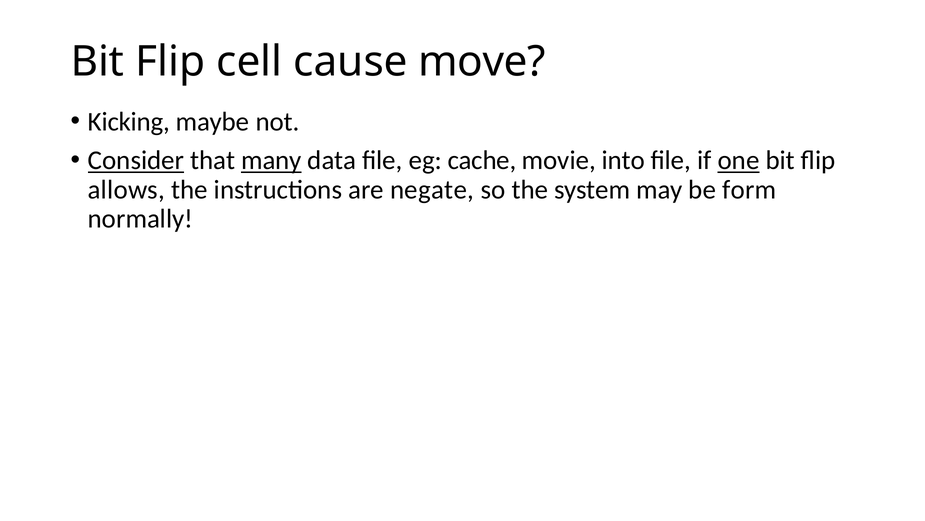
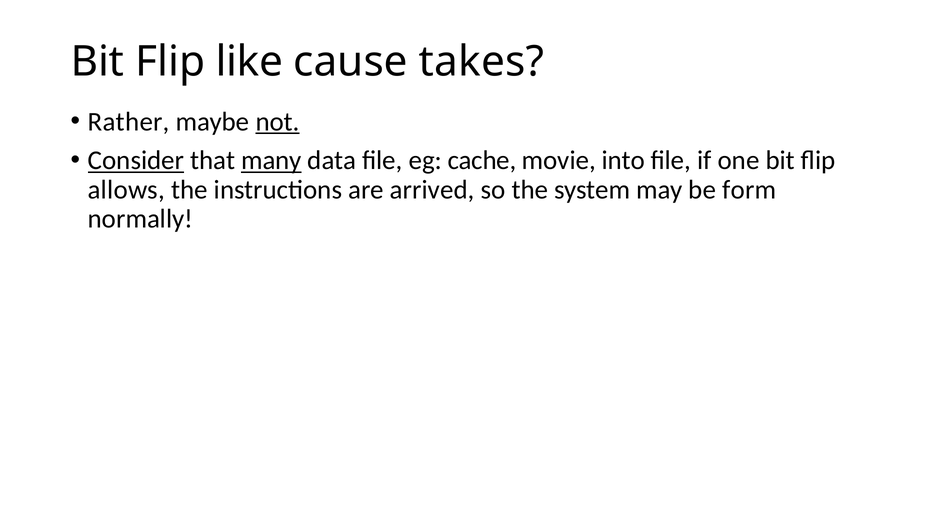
cell: cell -> like (249, 62)
move: move -> takes (482, 62)
Kicking: Kicking -> Rather (129, 121)
not underline: none -> present (278, 121)
one underline: present -> none (739, 160)
negate: negate -> arrived (432, 189)
